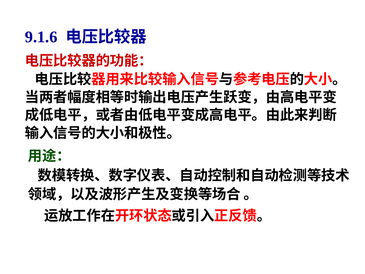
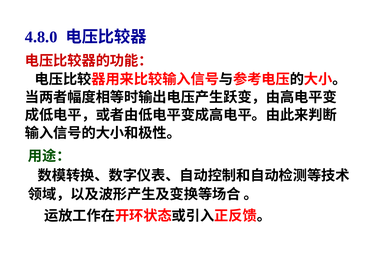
9.1.6: 9.1.6 -> 4.8.0 (41, 37)
